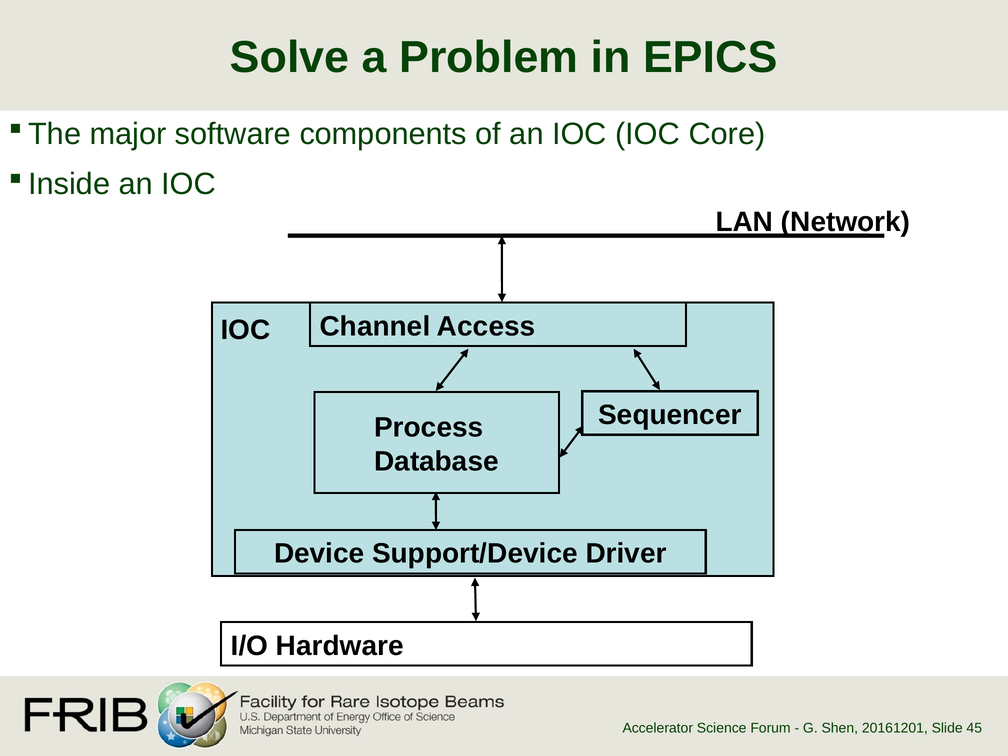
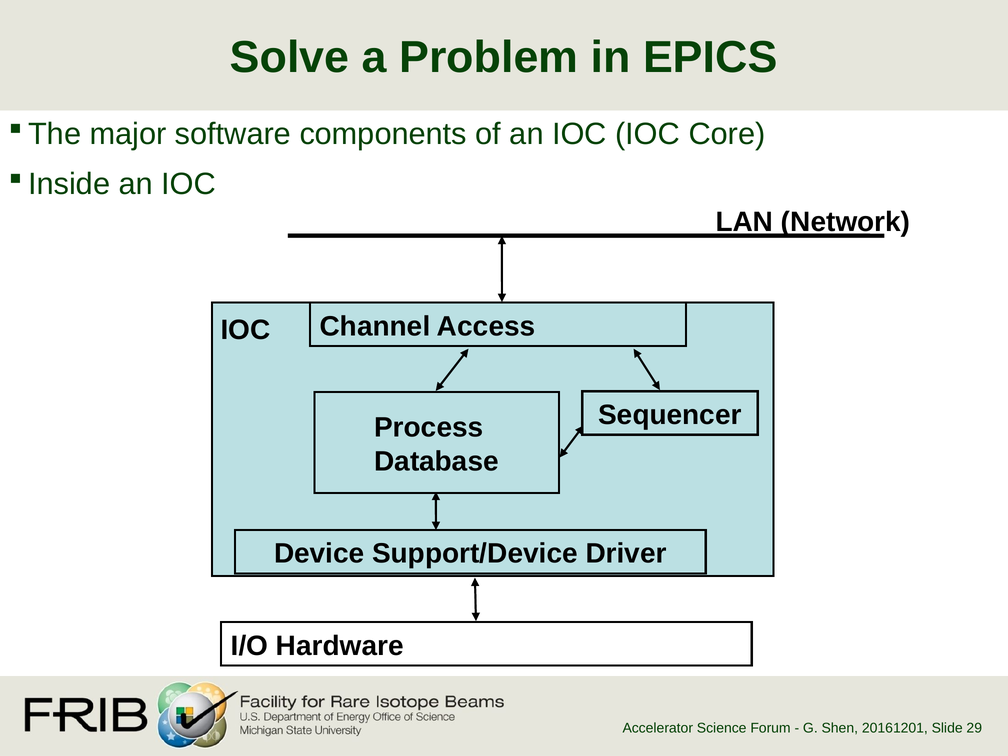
45: 45 -> 29 (974, 728)
